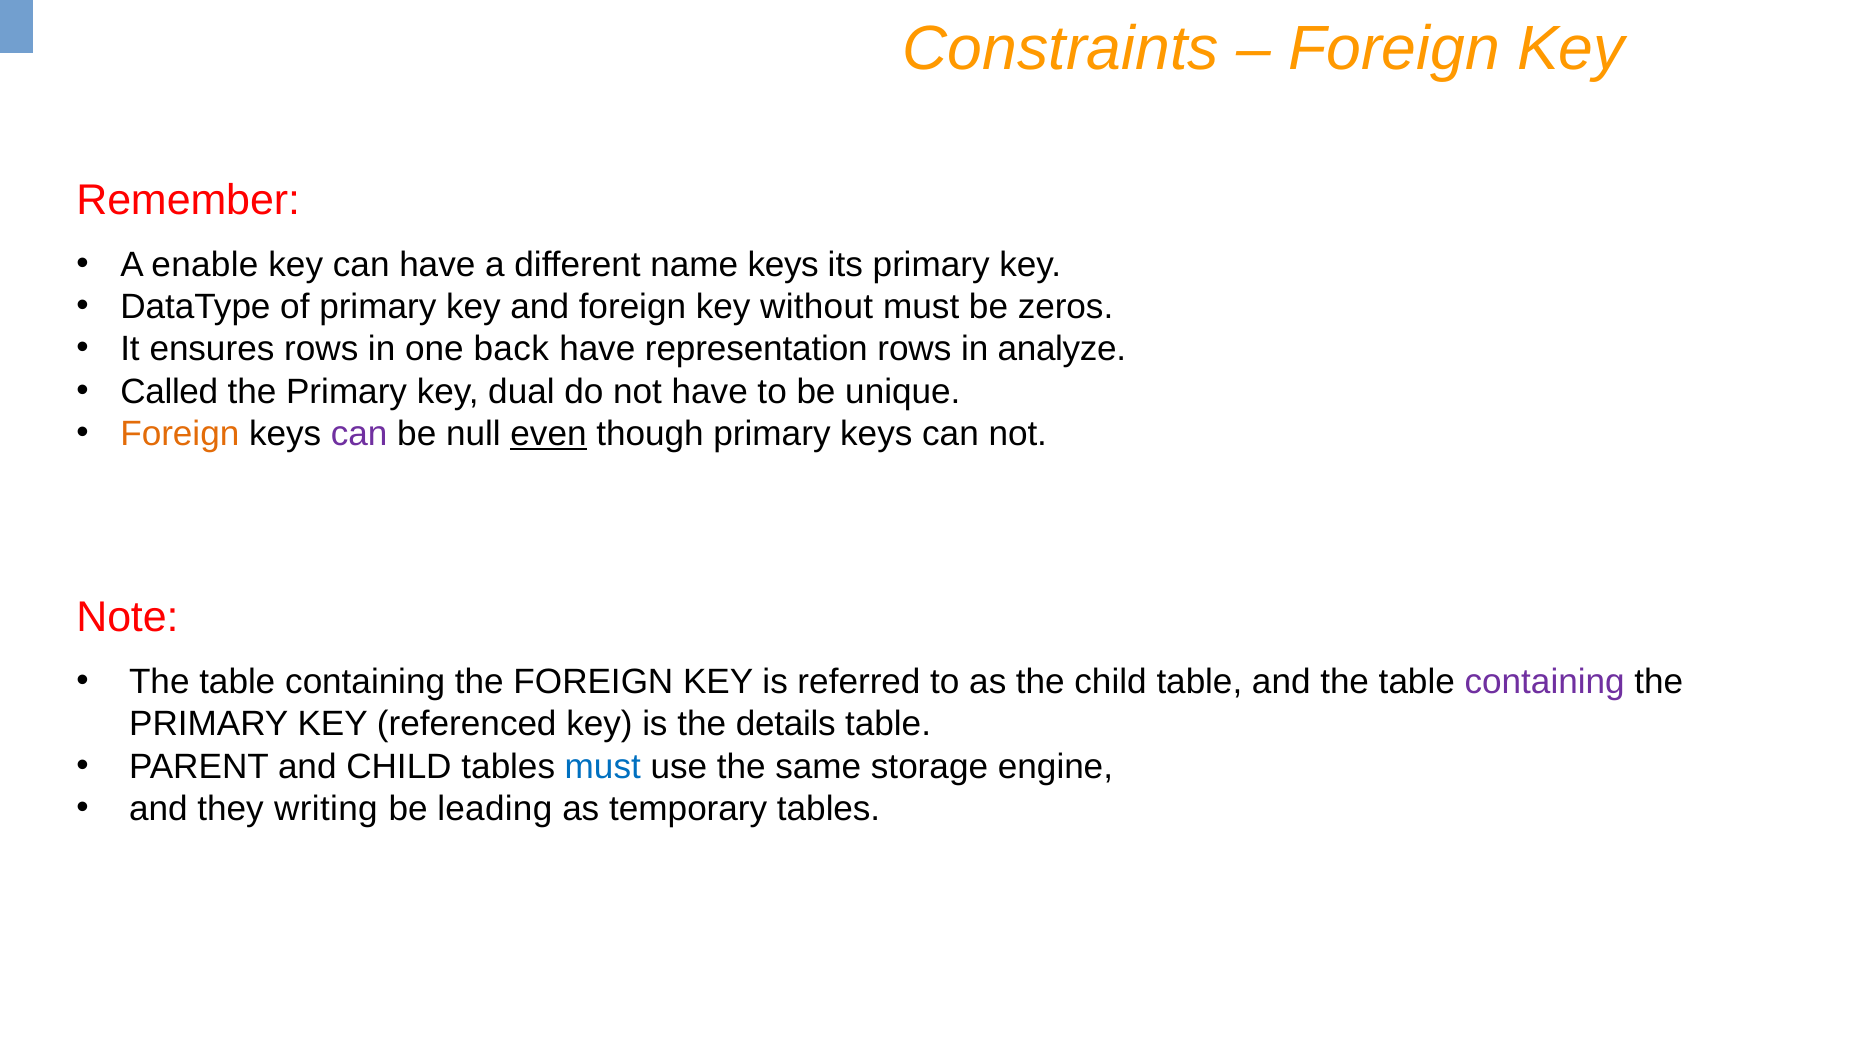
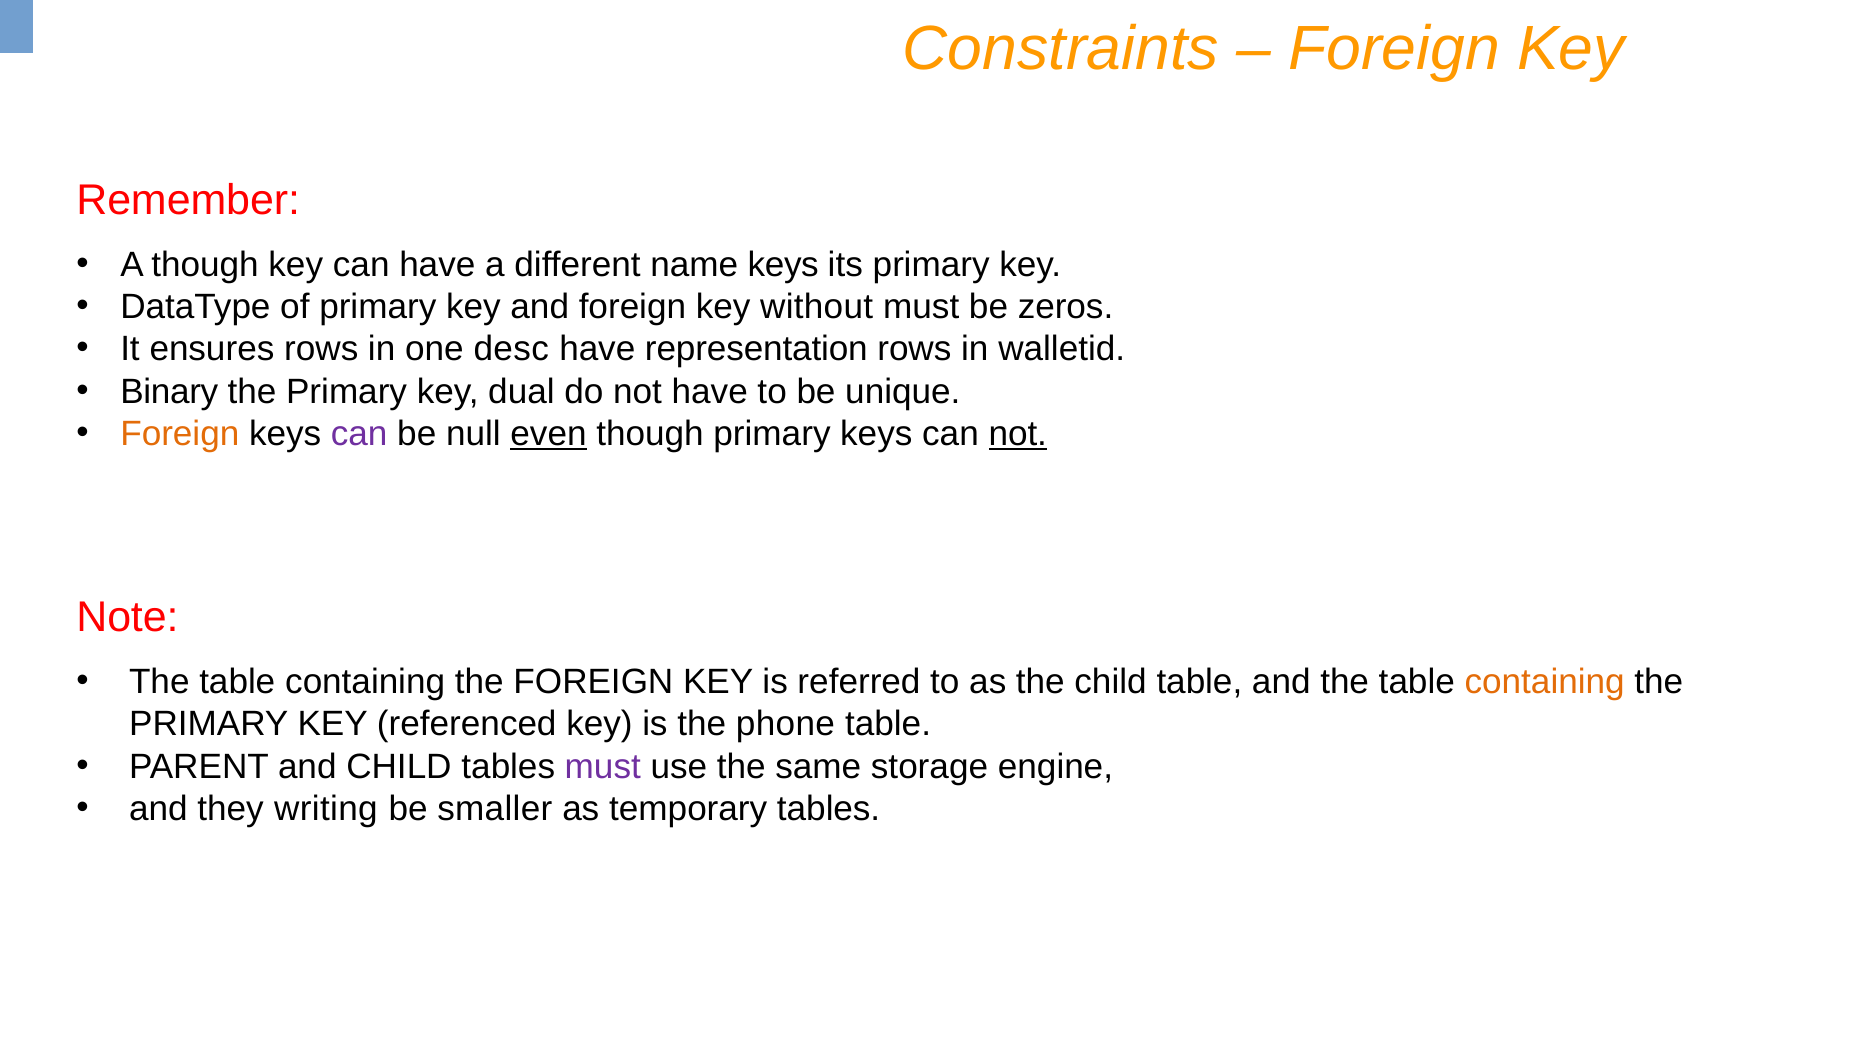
A enable: enable -> though (205, 265)
back: back -> desc (511, 349)
analyze: analyze -> walletid (1062, 349)
Called: Called -> Binary (169, 391)
not underline: none -> present (1018, 434)
containing colour: purple -> orange (1545, 682)
details: details -> phone (785, 724)
must colour: blue -> purple (603, 767)
leading: leading -> smaller (495, 809)
